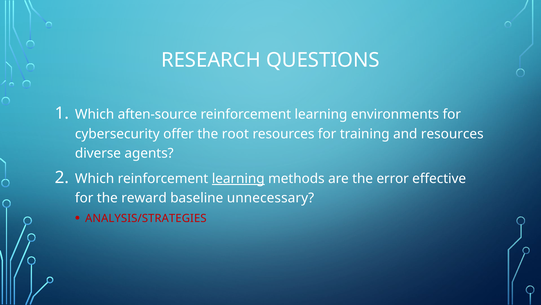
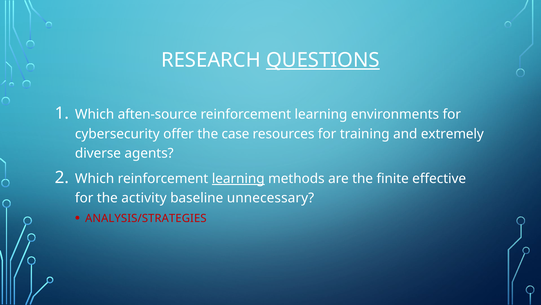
QUESTIONS underline: none -> present (323, 60)
root: root -> case (235, 134)
and resources: resources -> extremely (452, 134)
error: error -> finite (393, 178)
reward: reward -> activity (144, 198)
